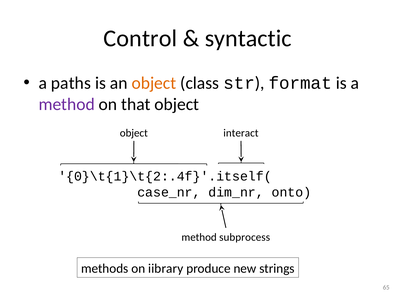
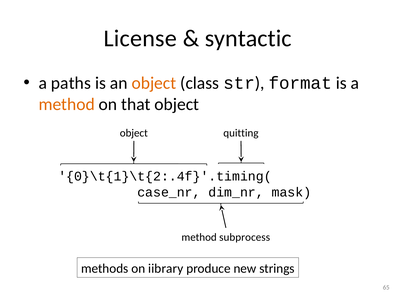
Control: Control -> License (140, 38)
method colour: purple -> orange (67, 104)
interact: interact -> quitting (241, 133)
0}\t{1}\t{2:.4f}'.itself(: 0}\t{1}\t{2:.4f}'.itself( -> 0}\t{1}\t{2:.4f}'.timing( (165, 176)
onto: onto -> mask (291, 192)
